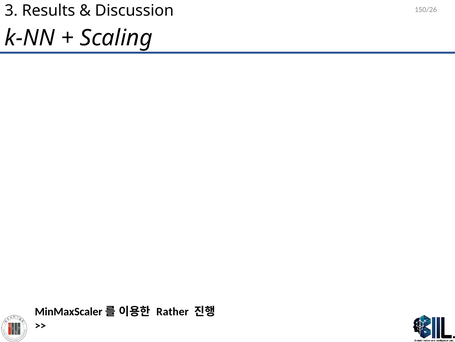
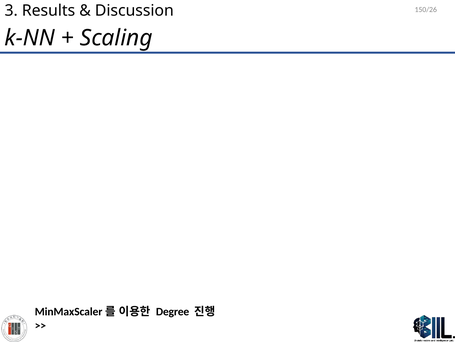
Rather: Rather -> Degree (173, 311)
